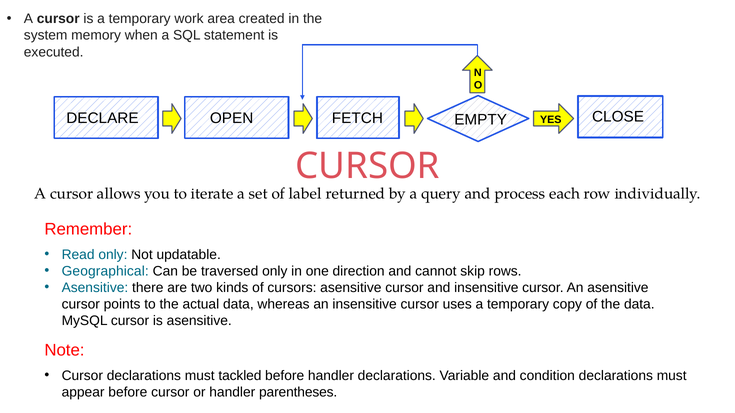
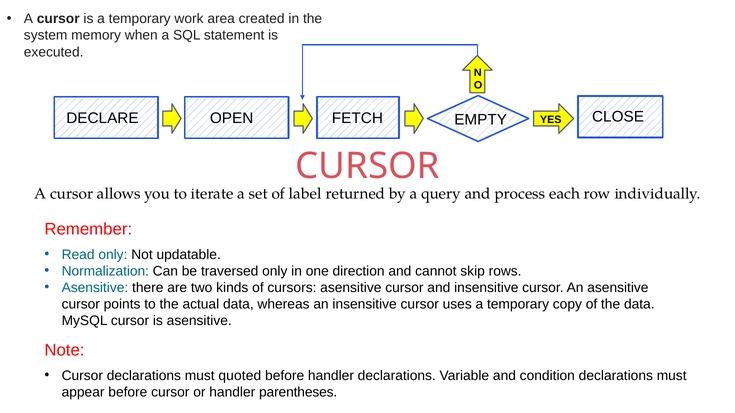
Geographical: Geographical -> Normalization (105, 271)
tackled: tackled -> quoted (240, 376)
